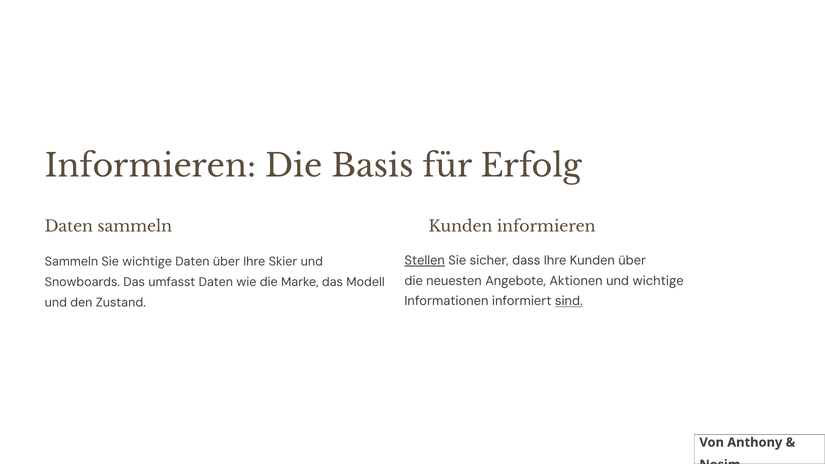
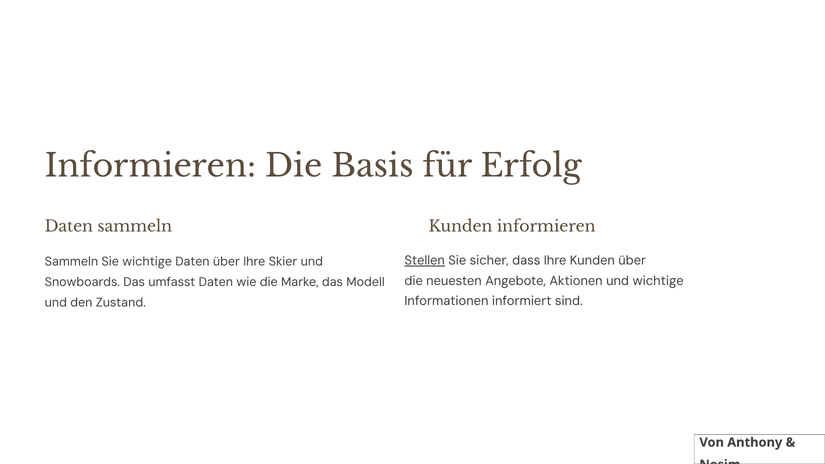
sind underline: present -> none (569, 301)
